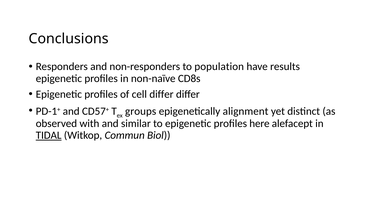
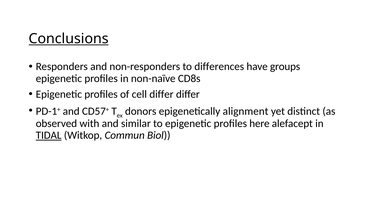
Conclusions underline: none -> present (69, 39)
population: population -> differences (219, 67)
results: results -> groups (285, 67)
groups: groups -> donors (141, 111)
